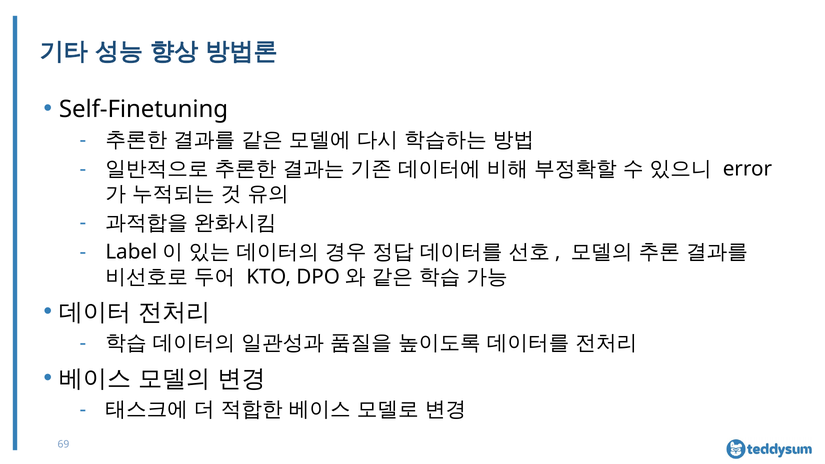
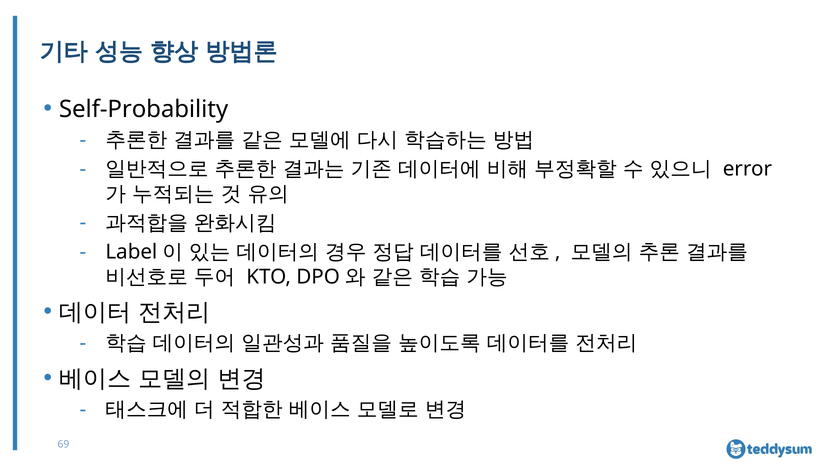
Self-Finetuning: Self-Finetuning -> Self-Probability (144, 109)
